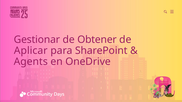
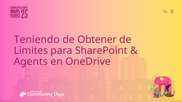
Gestionar: Gestionar -> Teniendo (37, 40)
Aplicar: Aplicar -> Limites (31, 51)
